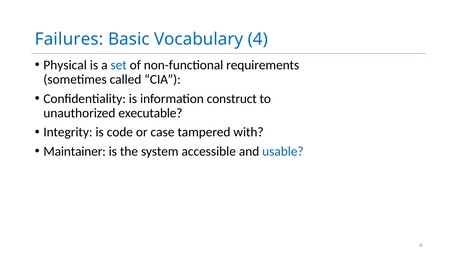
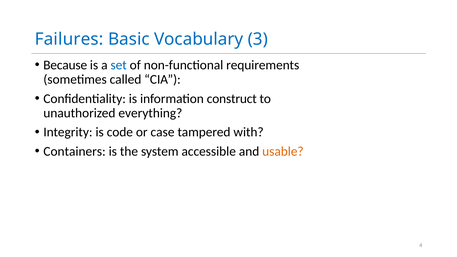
Vocabulary 4: 4 -> 3 (258, 39)
Physical: Physical -> Because (65, 65)
executable: executable -> everything (150, 113)
Maintainer: Maintainer -> Containers (75, 151)
usable colour: blue -> orange (283, 151)
